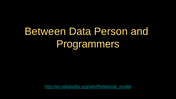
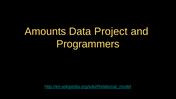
Between: Between -> Amounts (45, 31)
Person: Person -> Project (111, 31)
